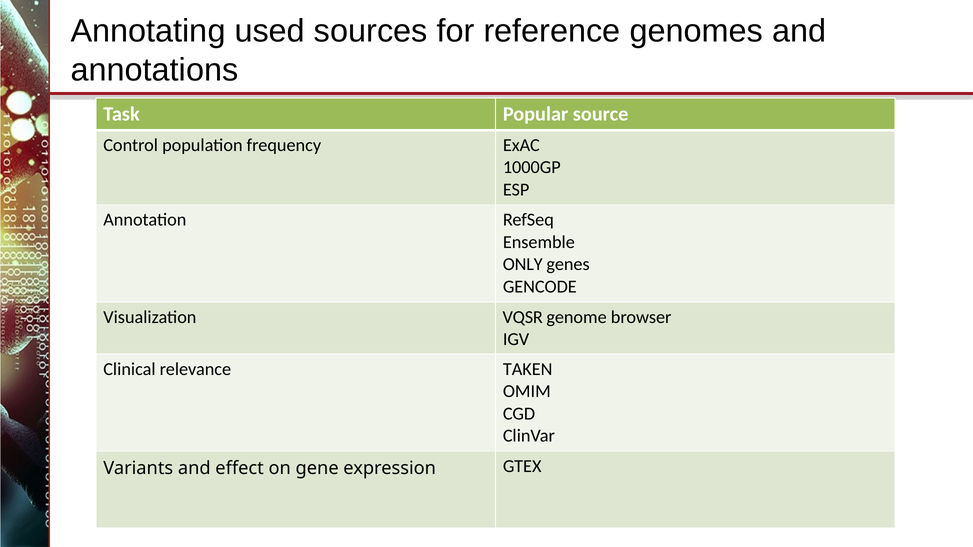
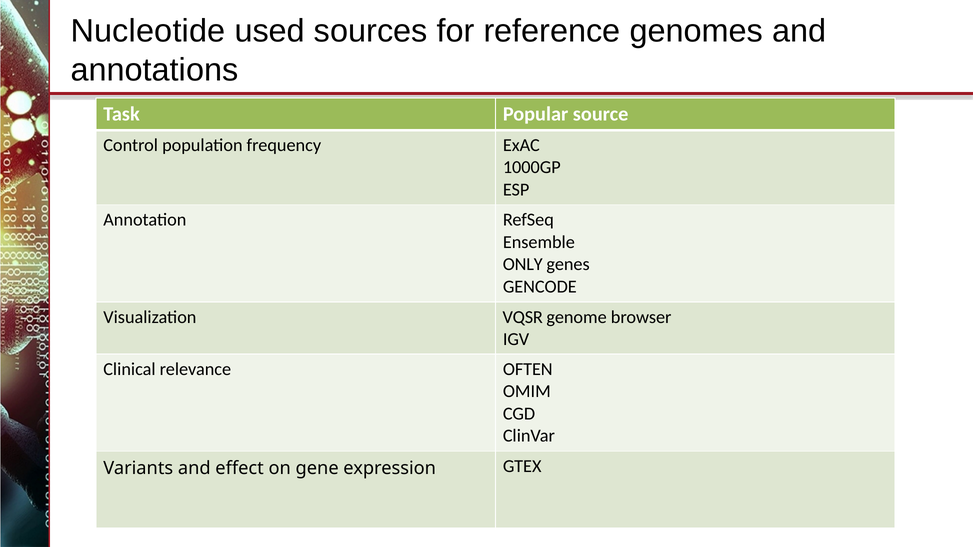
Annotating: Annotating -> Nucleotide (148, 31)
TAKEN: TAKEN -> OFTEN (528, 369)
